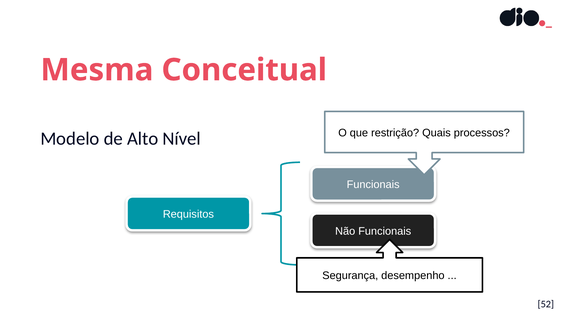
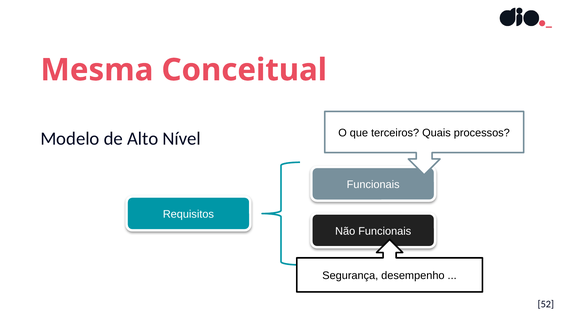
restrição: restrição -> terceiros (395, 133)
